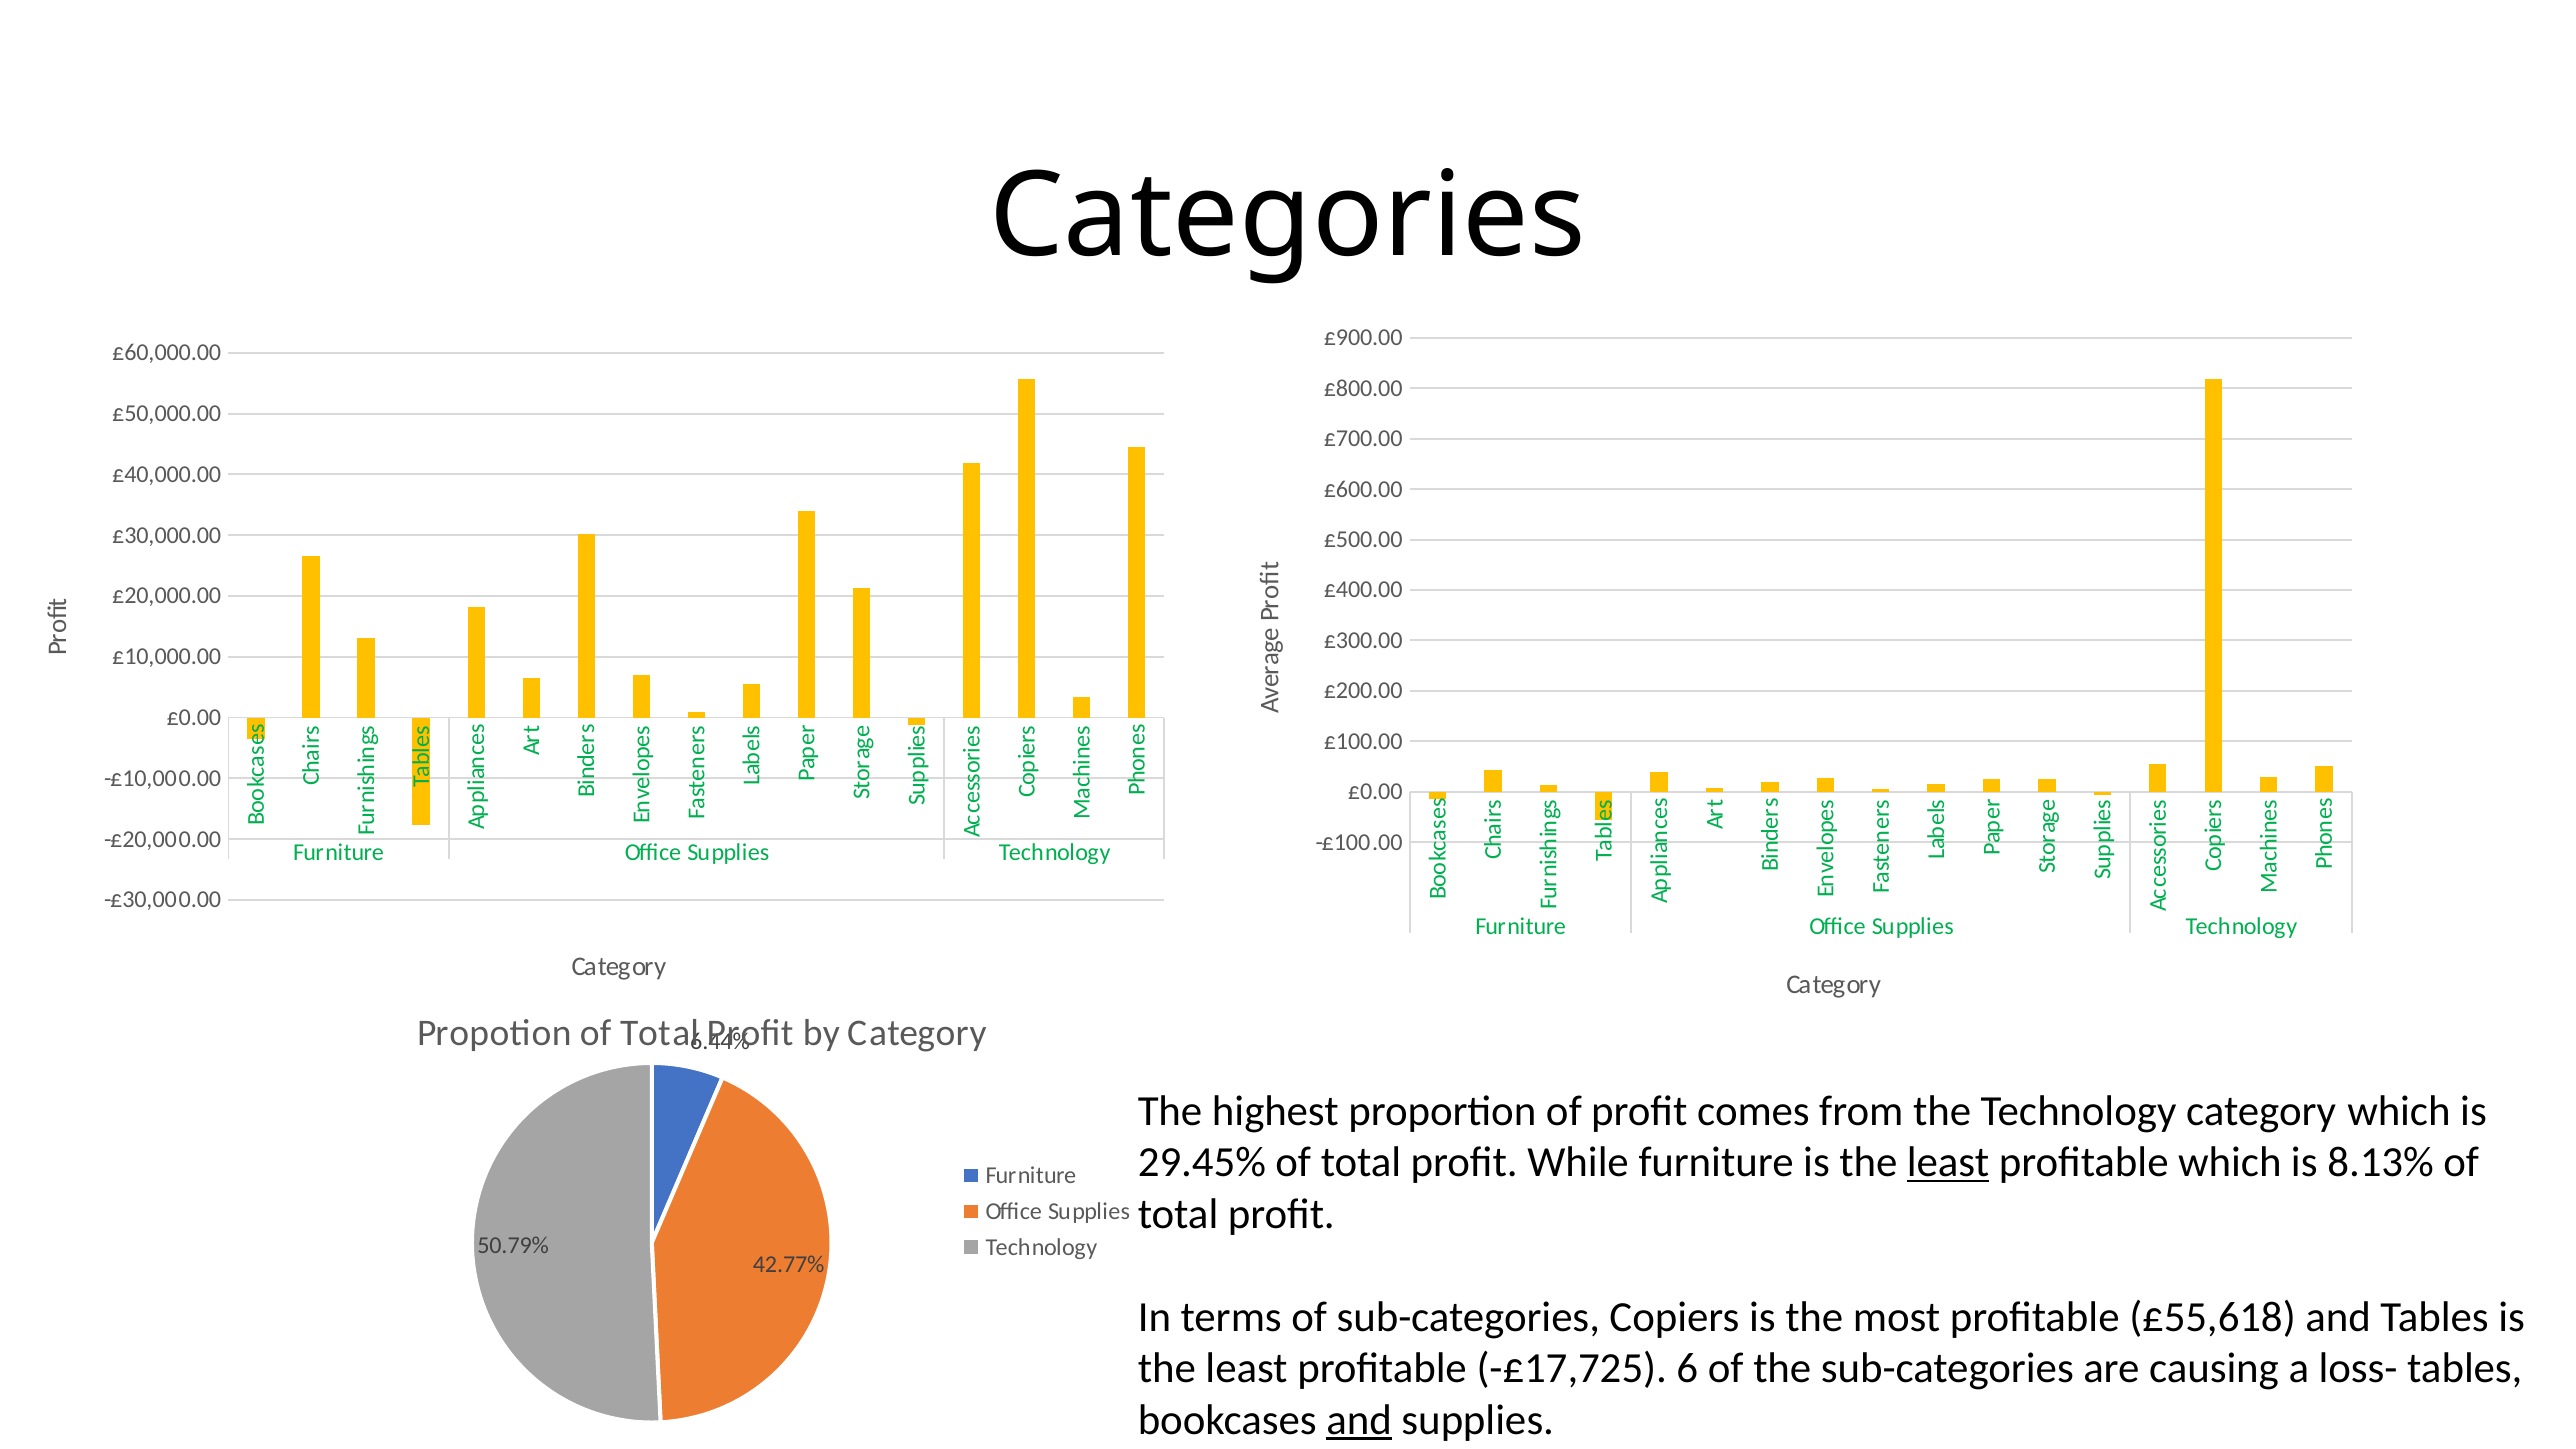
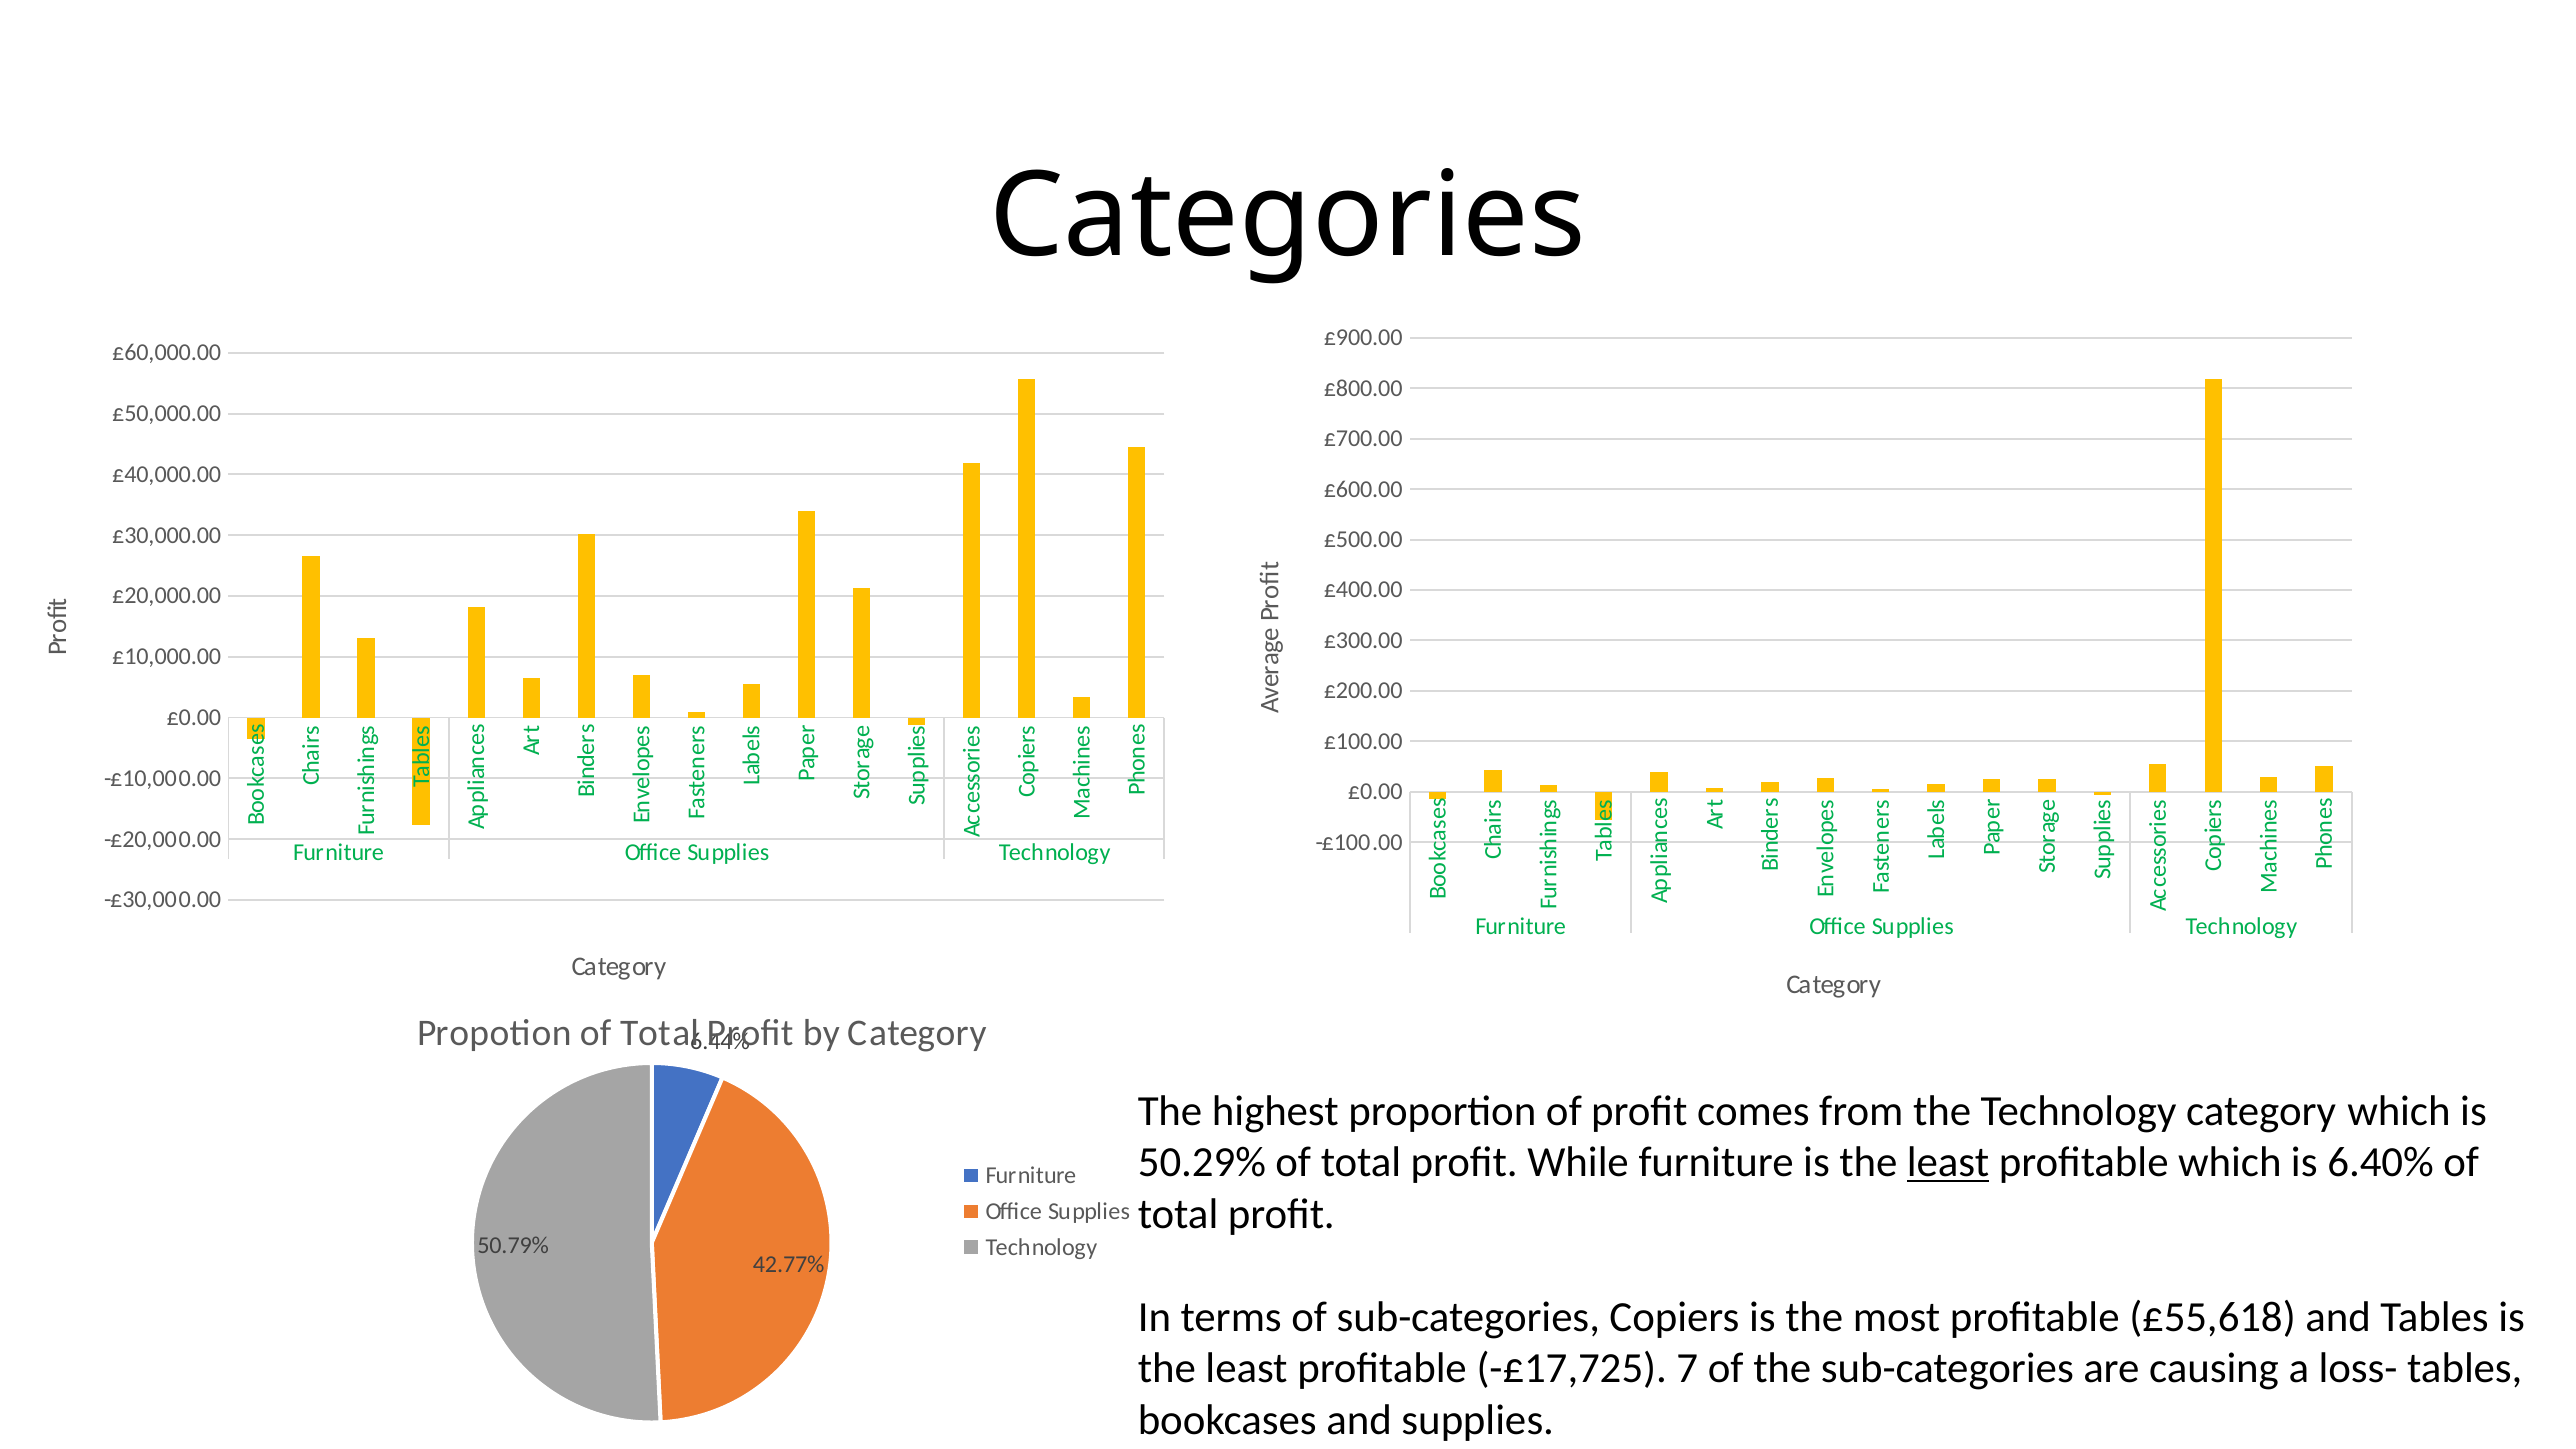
29.45%: 29.45% -> 50.29% (1202, 1162)
8.13%: 8.13% -> 6.40% (2381, 1162)
6: 6 -> 7 (1687, 1368)
and underline: present -> none (1359, 1420)
